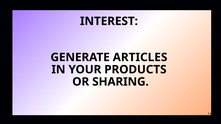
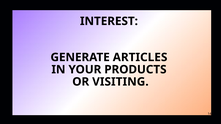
SHARING: SHARING -> VISITING (120, 82)
